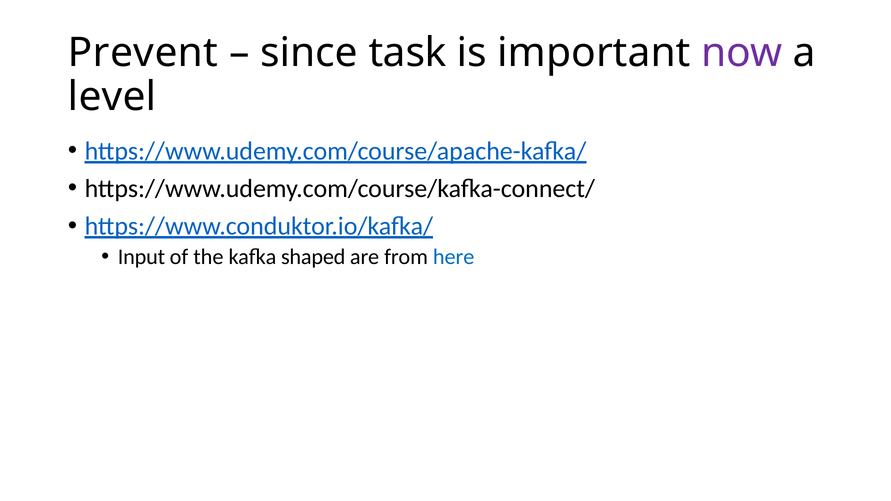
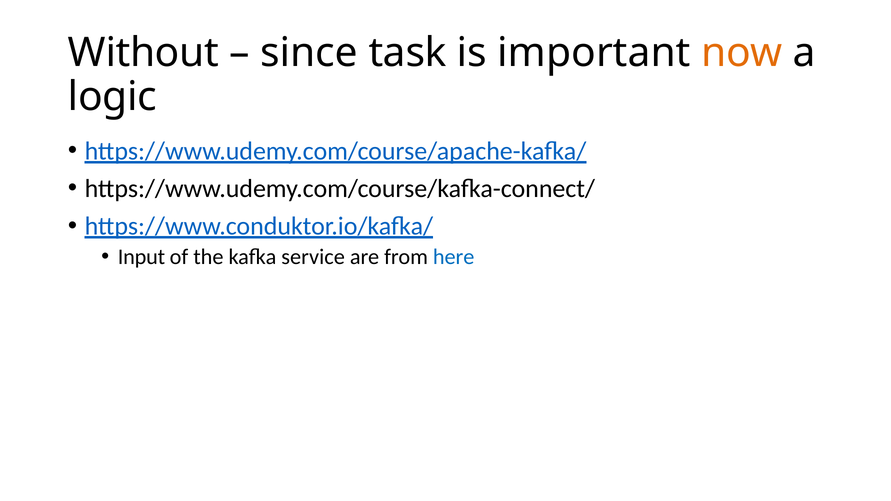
Prevent: Prevent -> Without (143, 53)
now colour: purple -> orange (742, 53)
level: level -> logic (112, 97)
shaped: shaped -> service (313, 257)
